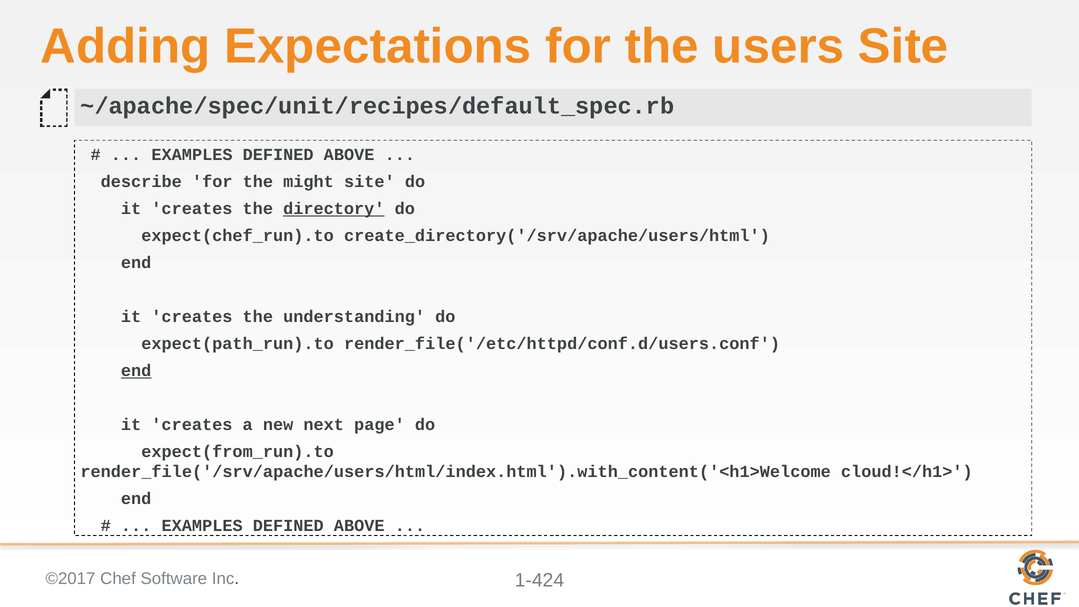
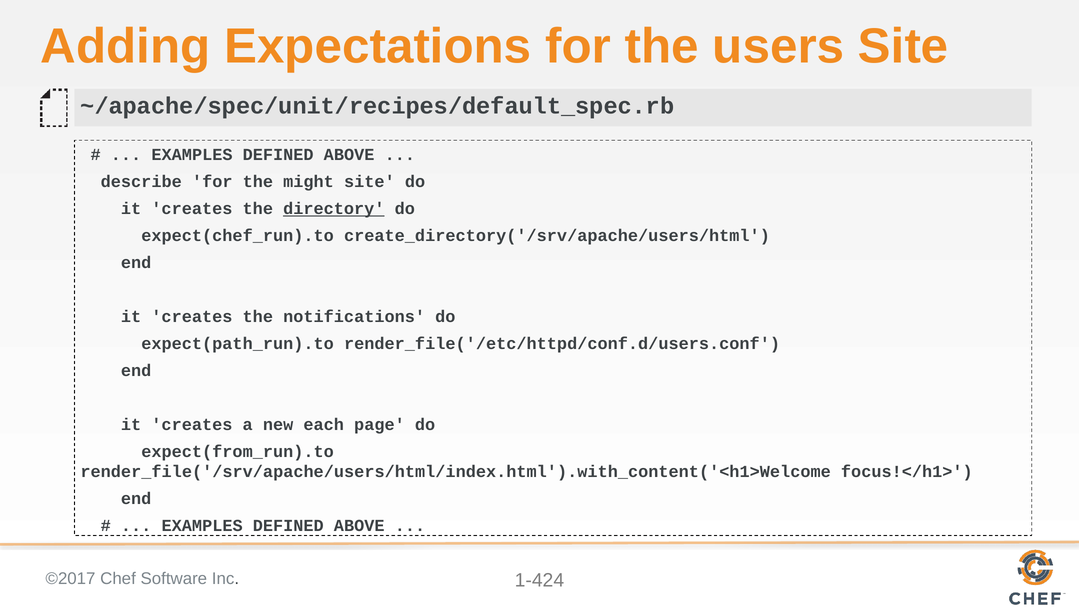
understanding: understanding -> notifications (354, 317)
end underline: present -> none (136, 370)
next: next -> each (324, 424)
cloud!</h1>: cloud!</h1> -> focus!</h1> (907, 472)
